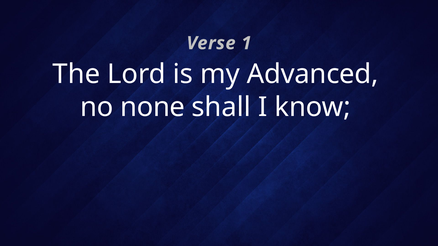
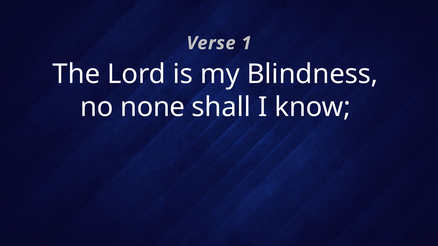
Advanced: Advanced -> Blindness (313, 74)
